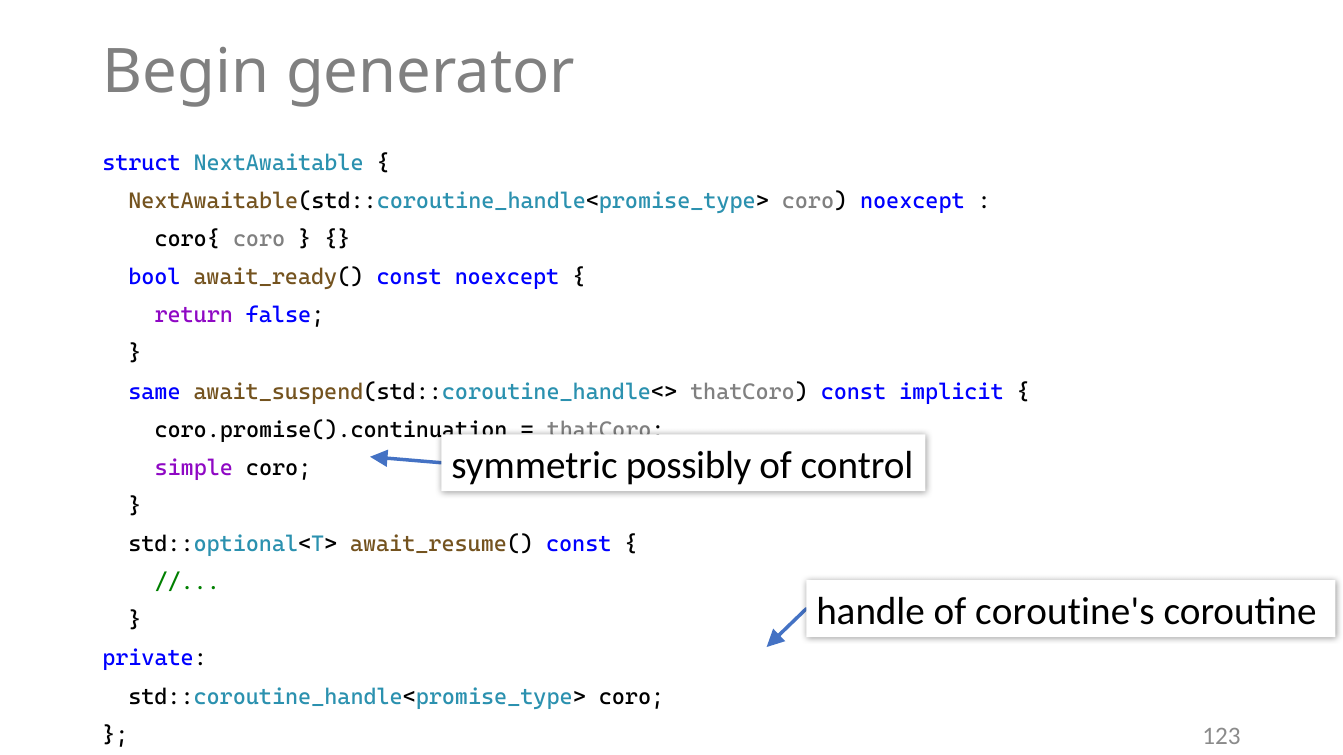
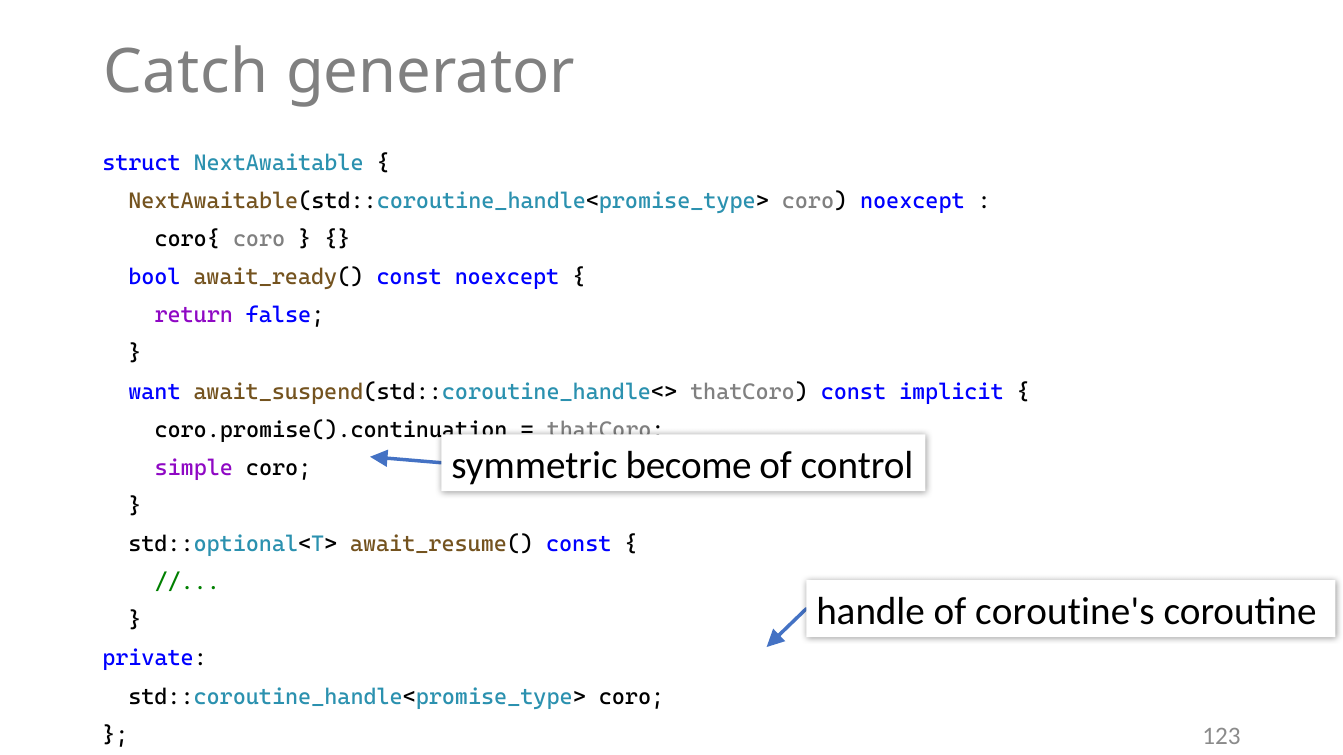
Begin: Begin -> Catch (186, 73)
same: same -> want (155, 392)
possibly: possibly -> become (689, 466)
